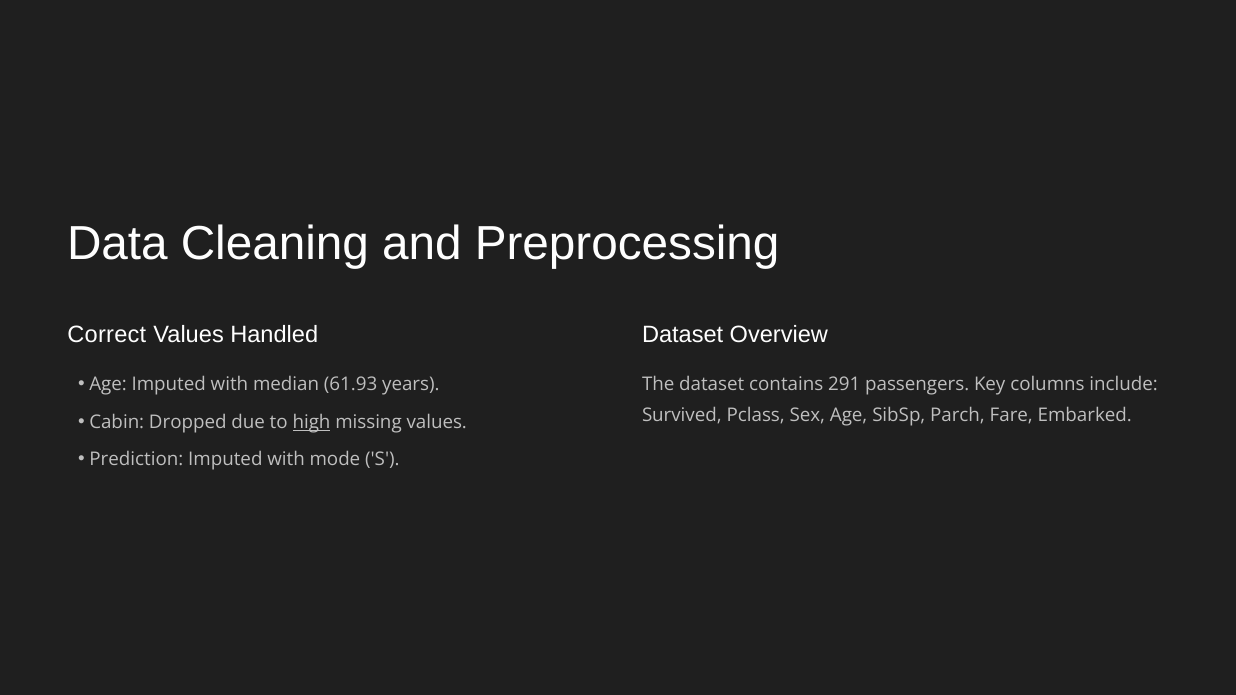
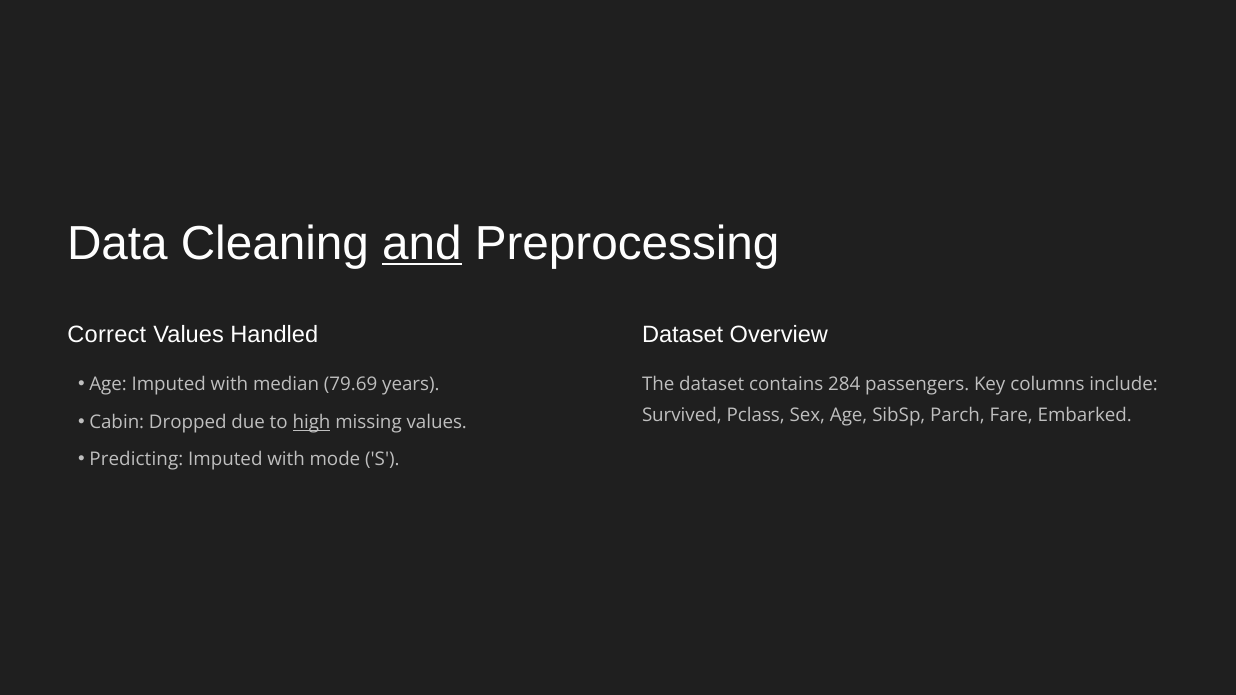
and underline: none -> present (422, 244)
61.93: 61.93 -> 79.69 (351, 385)
291: 291 -> 284 (844, 385)
Prediction: Prediction -> Predicting (136, 460)
